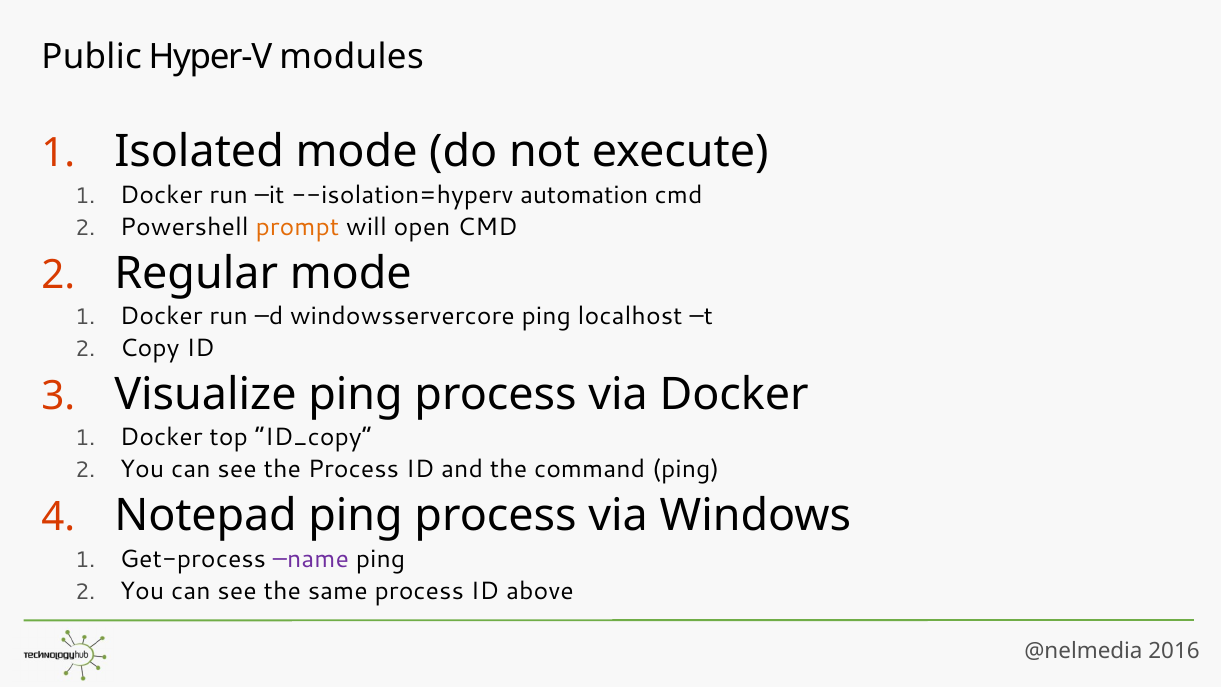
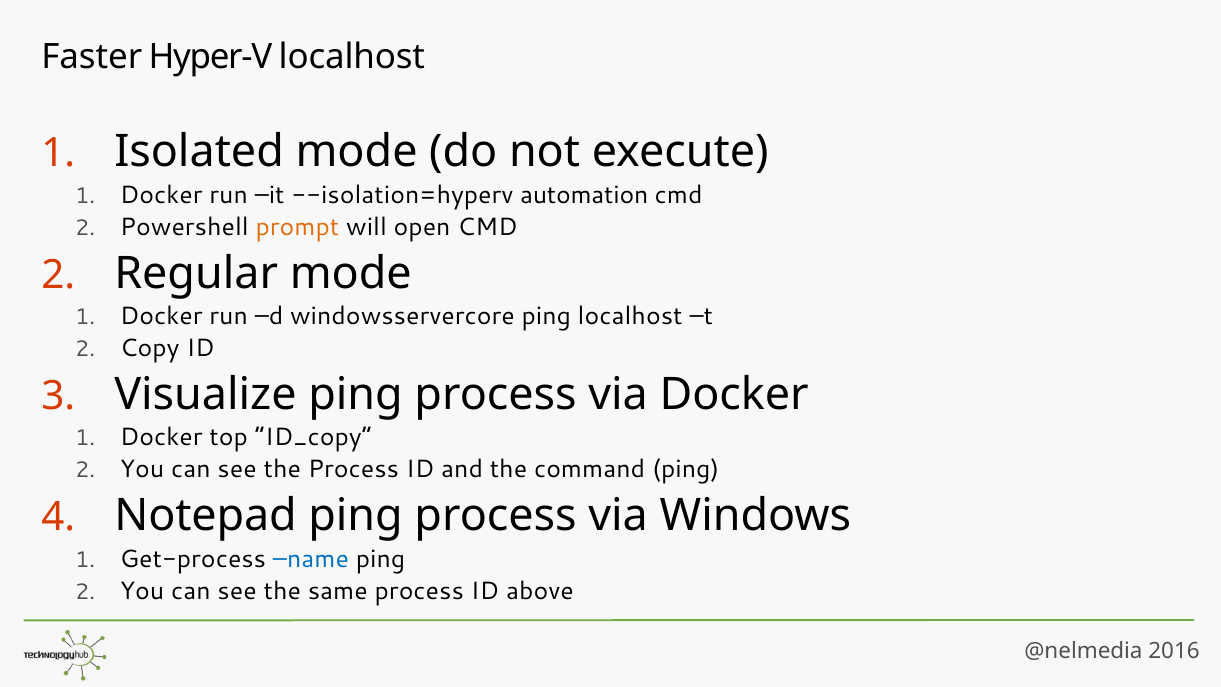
Public: Public -> Faster (92, 57)
Hyper-V modules: modules -> localhost (352, 57)
name colour: purple -> blue (311, 559)
